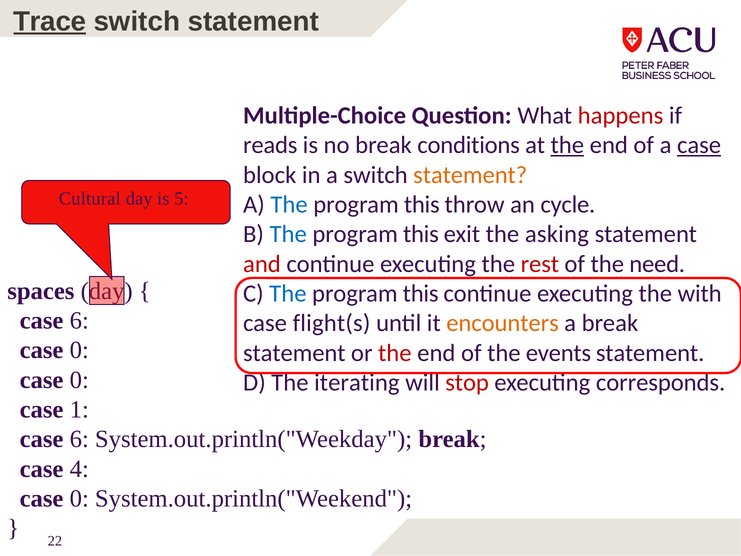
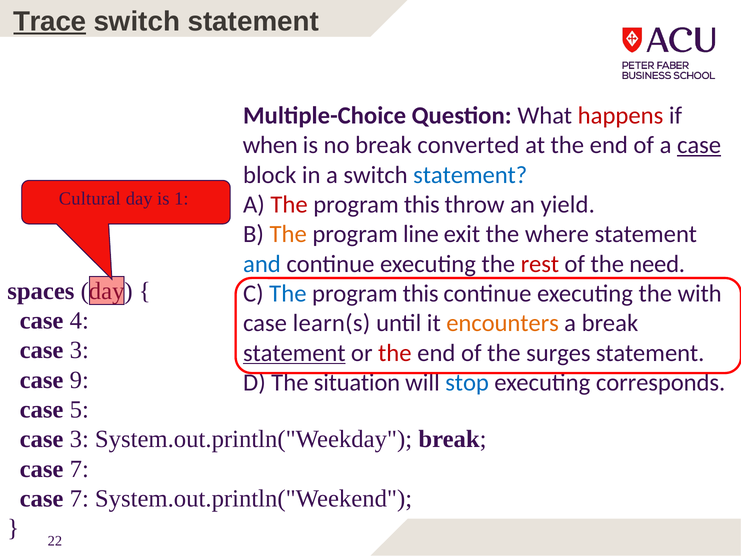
reads: reads -> when (270, 145)
conditions: conditions -> converted (468, 145)
the underline: present -> none (567, 145)
statement colour: orange -> blue (470, 175)
5: 5 -> 1 (181, 199)
The colour: blue -> red (289, 205)
cycle: cycle -> yield (568, 205)
The colour: blue -> orange (288, 234)
this: this -> line (421, 234)
asking: asking -> where (557, 234)
and colour: red -> blue (262, 264)
6: 6 -> 4 (79, 321)
flight(s: flight(s -> learn(s (331, 323)
0: 0 -> 3 (79, 350)
statement underline: none -> present (294, 353)
events: events -> surges (558, 353)
0: 0 -> 9 (79, 380)
iterating: iterating -> situation (357, 382)
stop colour: red -> blue (467, 382)
1: 1 -> 5 (79, 409)
6: 6 -> 3 (79, 439)
4: 4 -> 7 (79, 469)
0: 0 -> 7 (79, 498)
